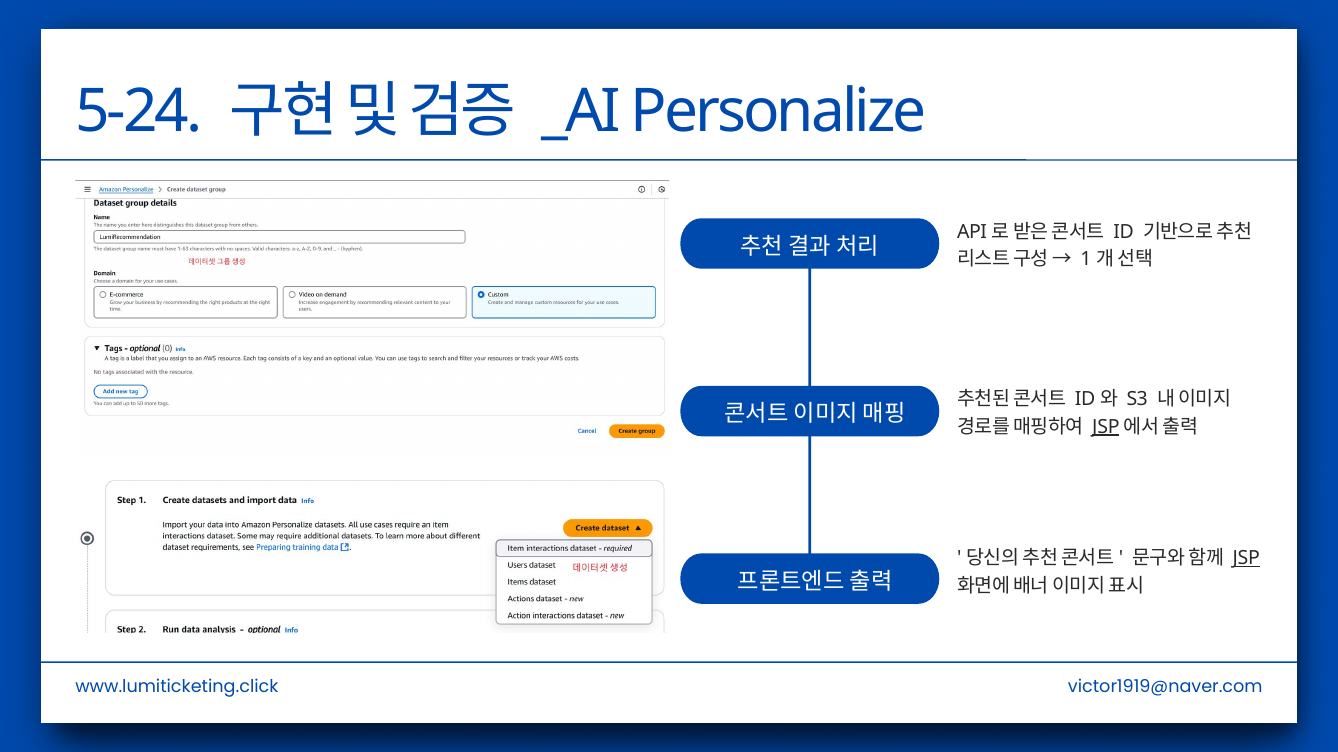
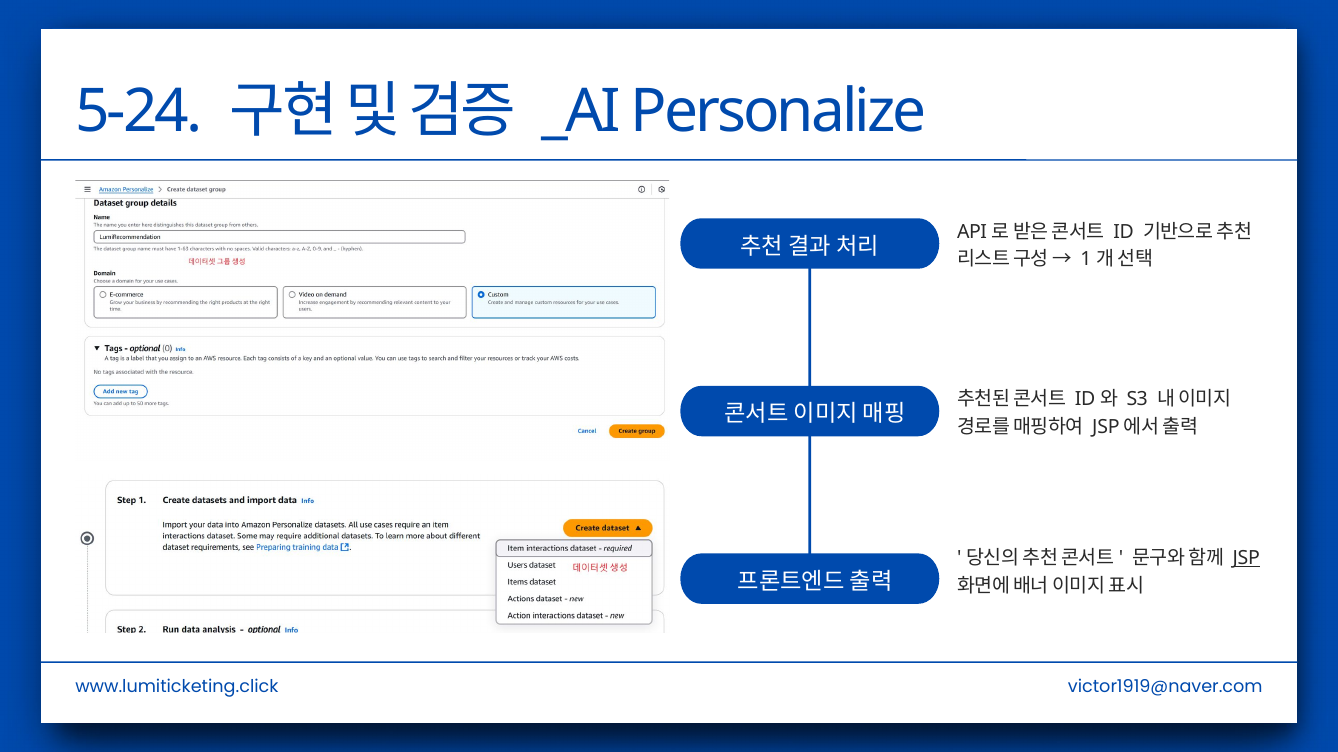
JSP underline: present -> none (1106, 427)
